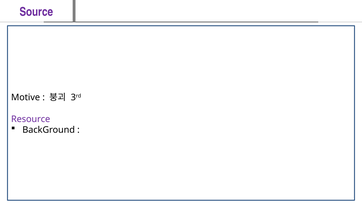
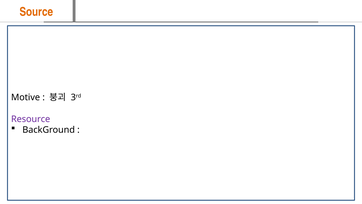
Source colour: purple -> orange (36, 12)
